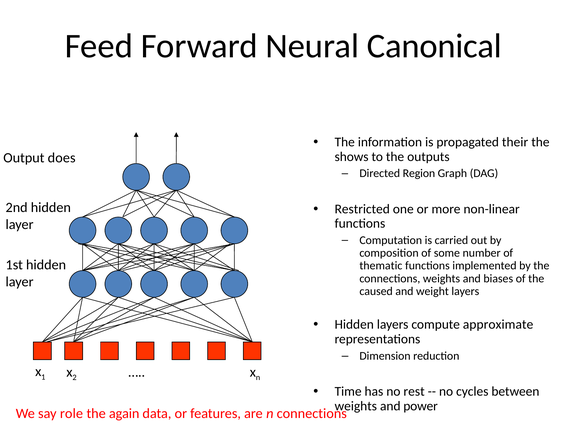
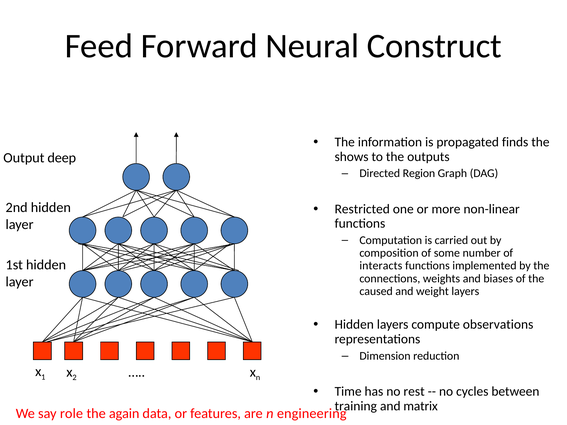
Canonical: Canonical -> Construct (434, 46)
their: their -> finds (515, 142)
does: does -> deep (62, 158)
thematic: thematic -> interacts (381, 266)
approximate: approximate -> observations (498, 325)
weights: weights -> training (356, 406)
power: power -> matrix (421, 406)
n connections: connections -> engineering (312, 414)
